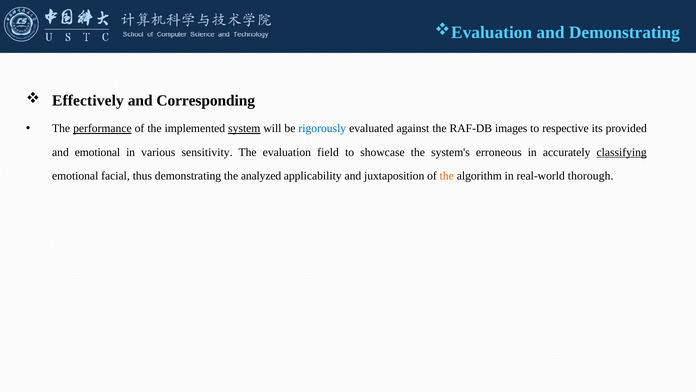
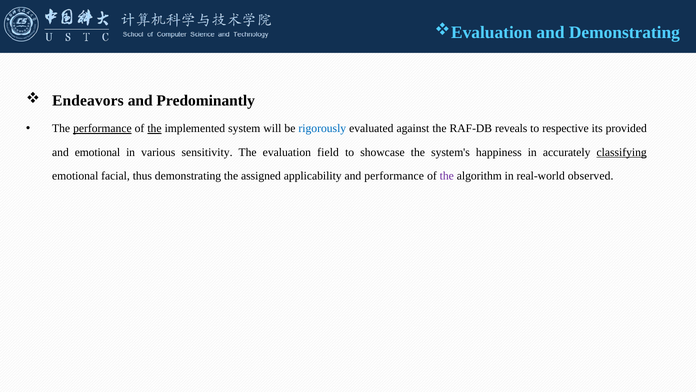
Effectively: Effectively -> Endeavors (88, 100)
Corresponding: Corresponding -> Predominantly (206, 100)
the underline: none -> present (154, 128)
system underline: present -> none (244, 128)
images: images -> reveals (511, 128)
erroneous: erroneous -> happiness (499, 152)
analyzed: analyzed -> assigned (261, 176)
and juxtaposition: juxtaposition -> performance (394, 176)
the colour: orange -> purple (447, 176)
thorough: thorough -> observed (591, 176)
